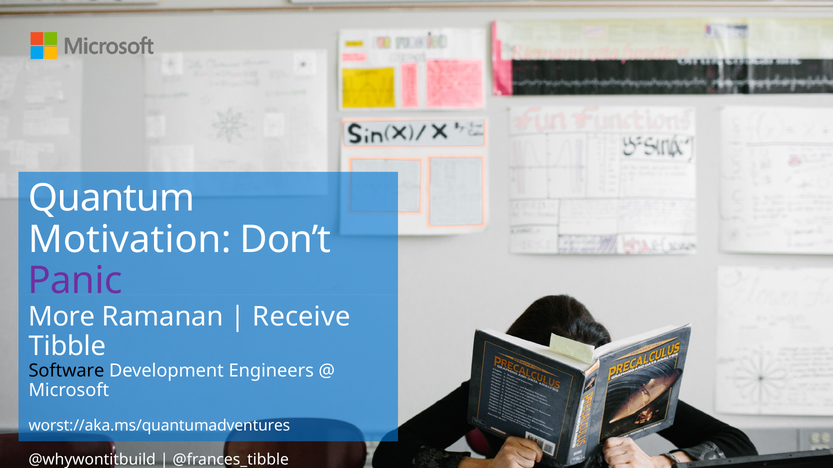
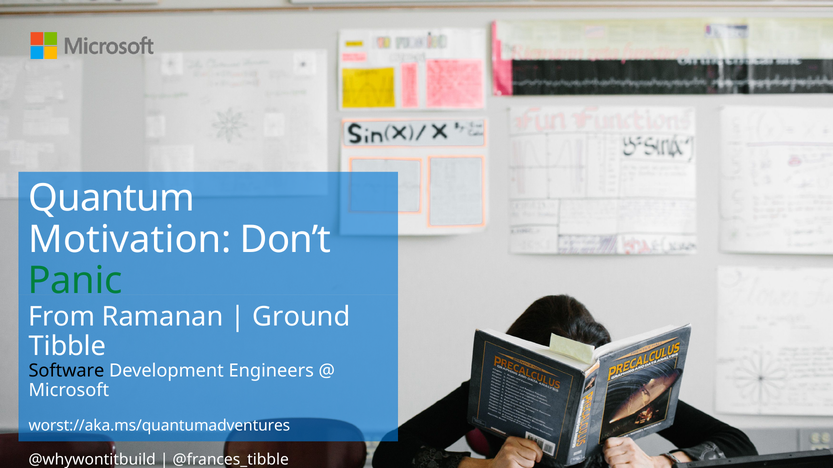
Panic colour: purple -> green (75, 281)
More: More -> From (62, 317)
Receive: Receive -> Ground (301, 317)
